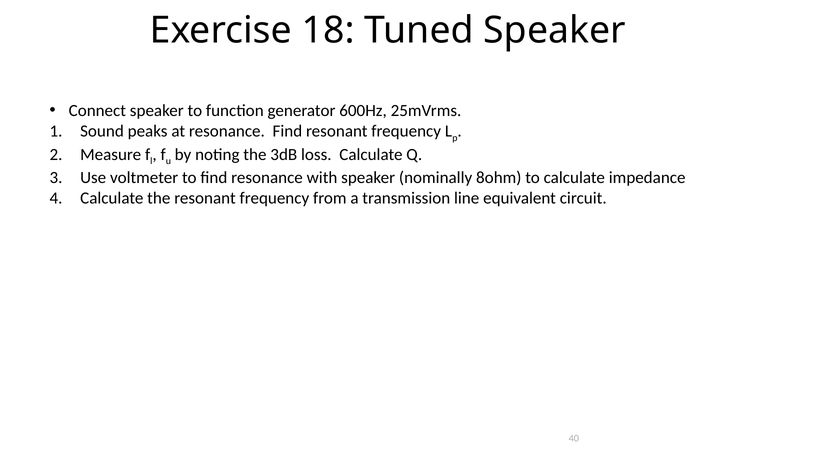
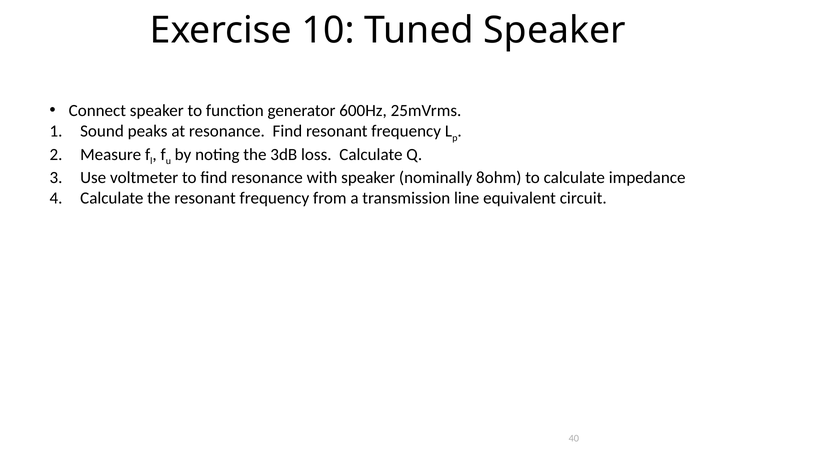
18: 18 -> 10 (328, 31)
